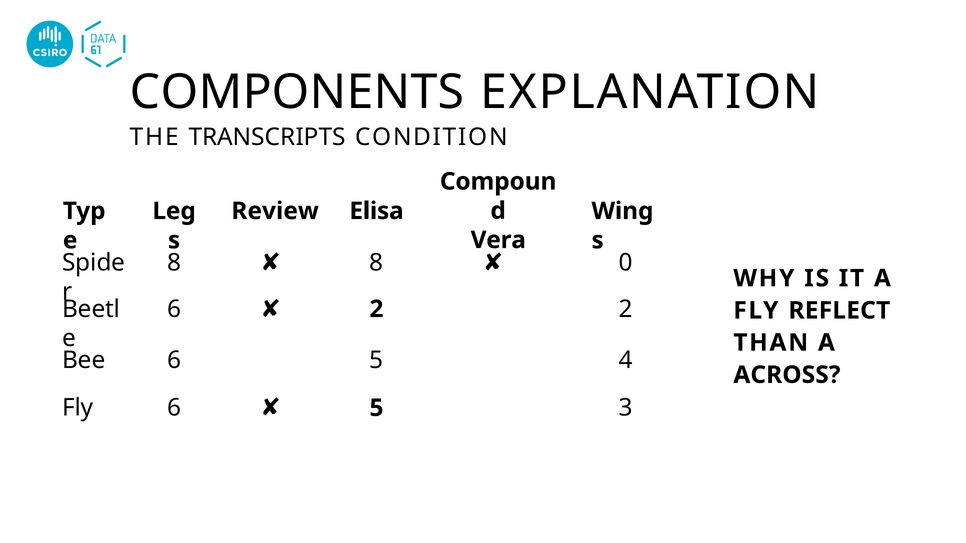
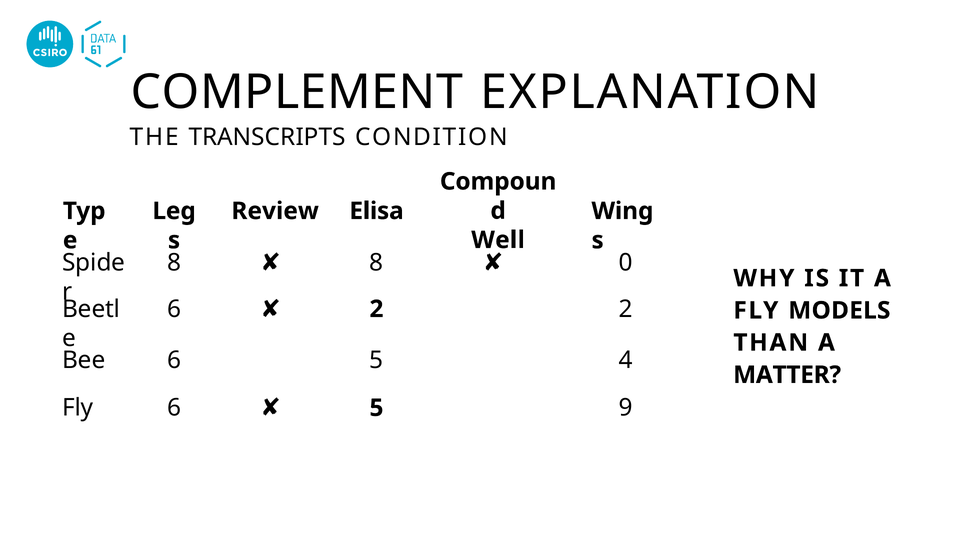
COMPONENTS: COMPONENTS -> COMPLEMENT (297, 92)
Vera: Vera -> Well (498, 240)
REFLECT: REFLECT -> MODELS (839, 311)
ACROSS: ACROSS -> MATTER (787, 375)
3: 3 -> 9 (625, 408)
